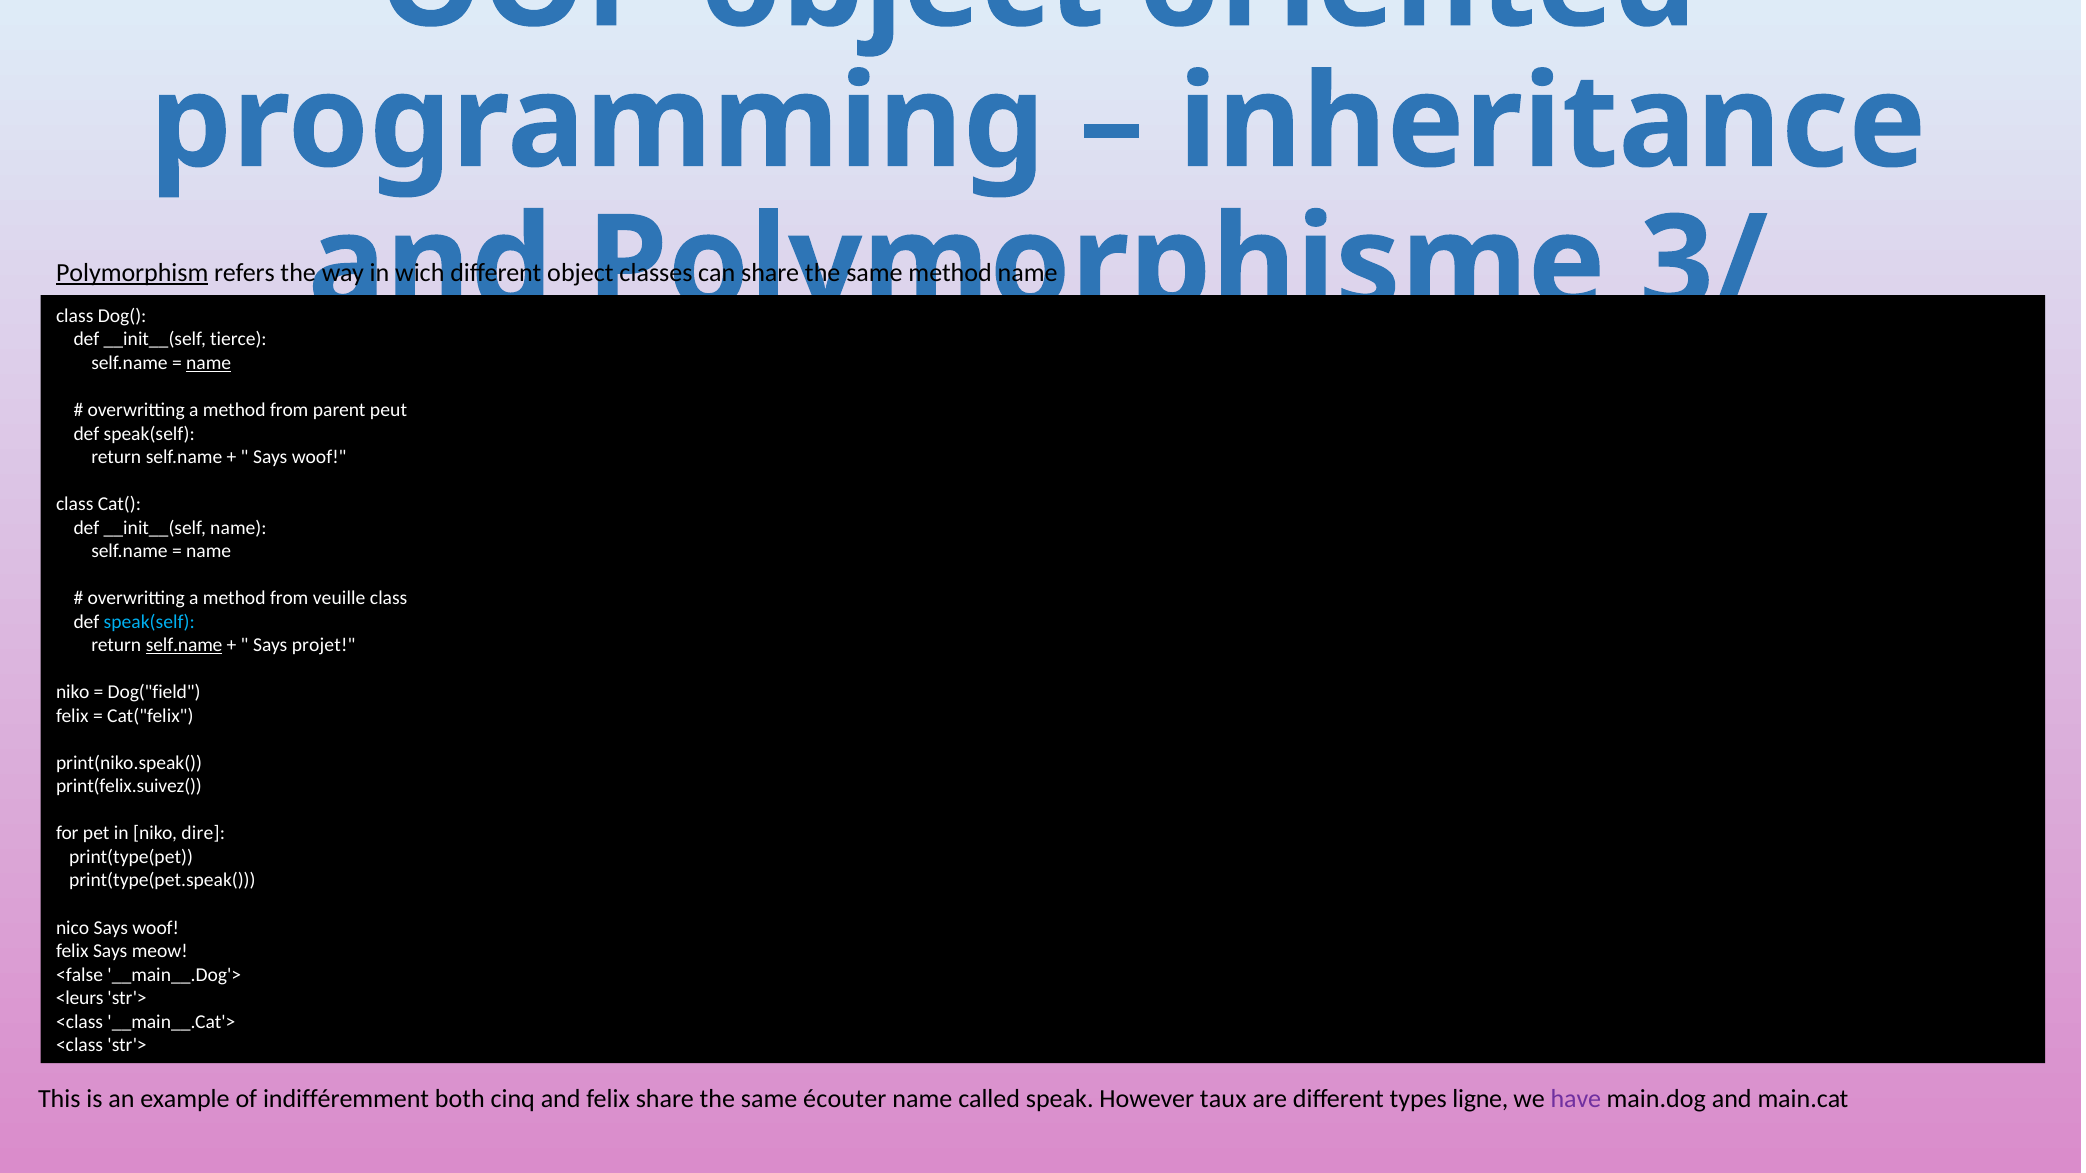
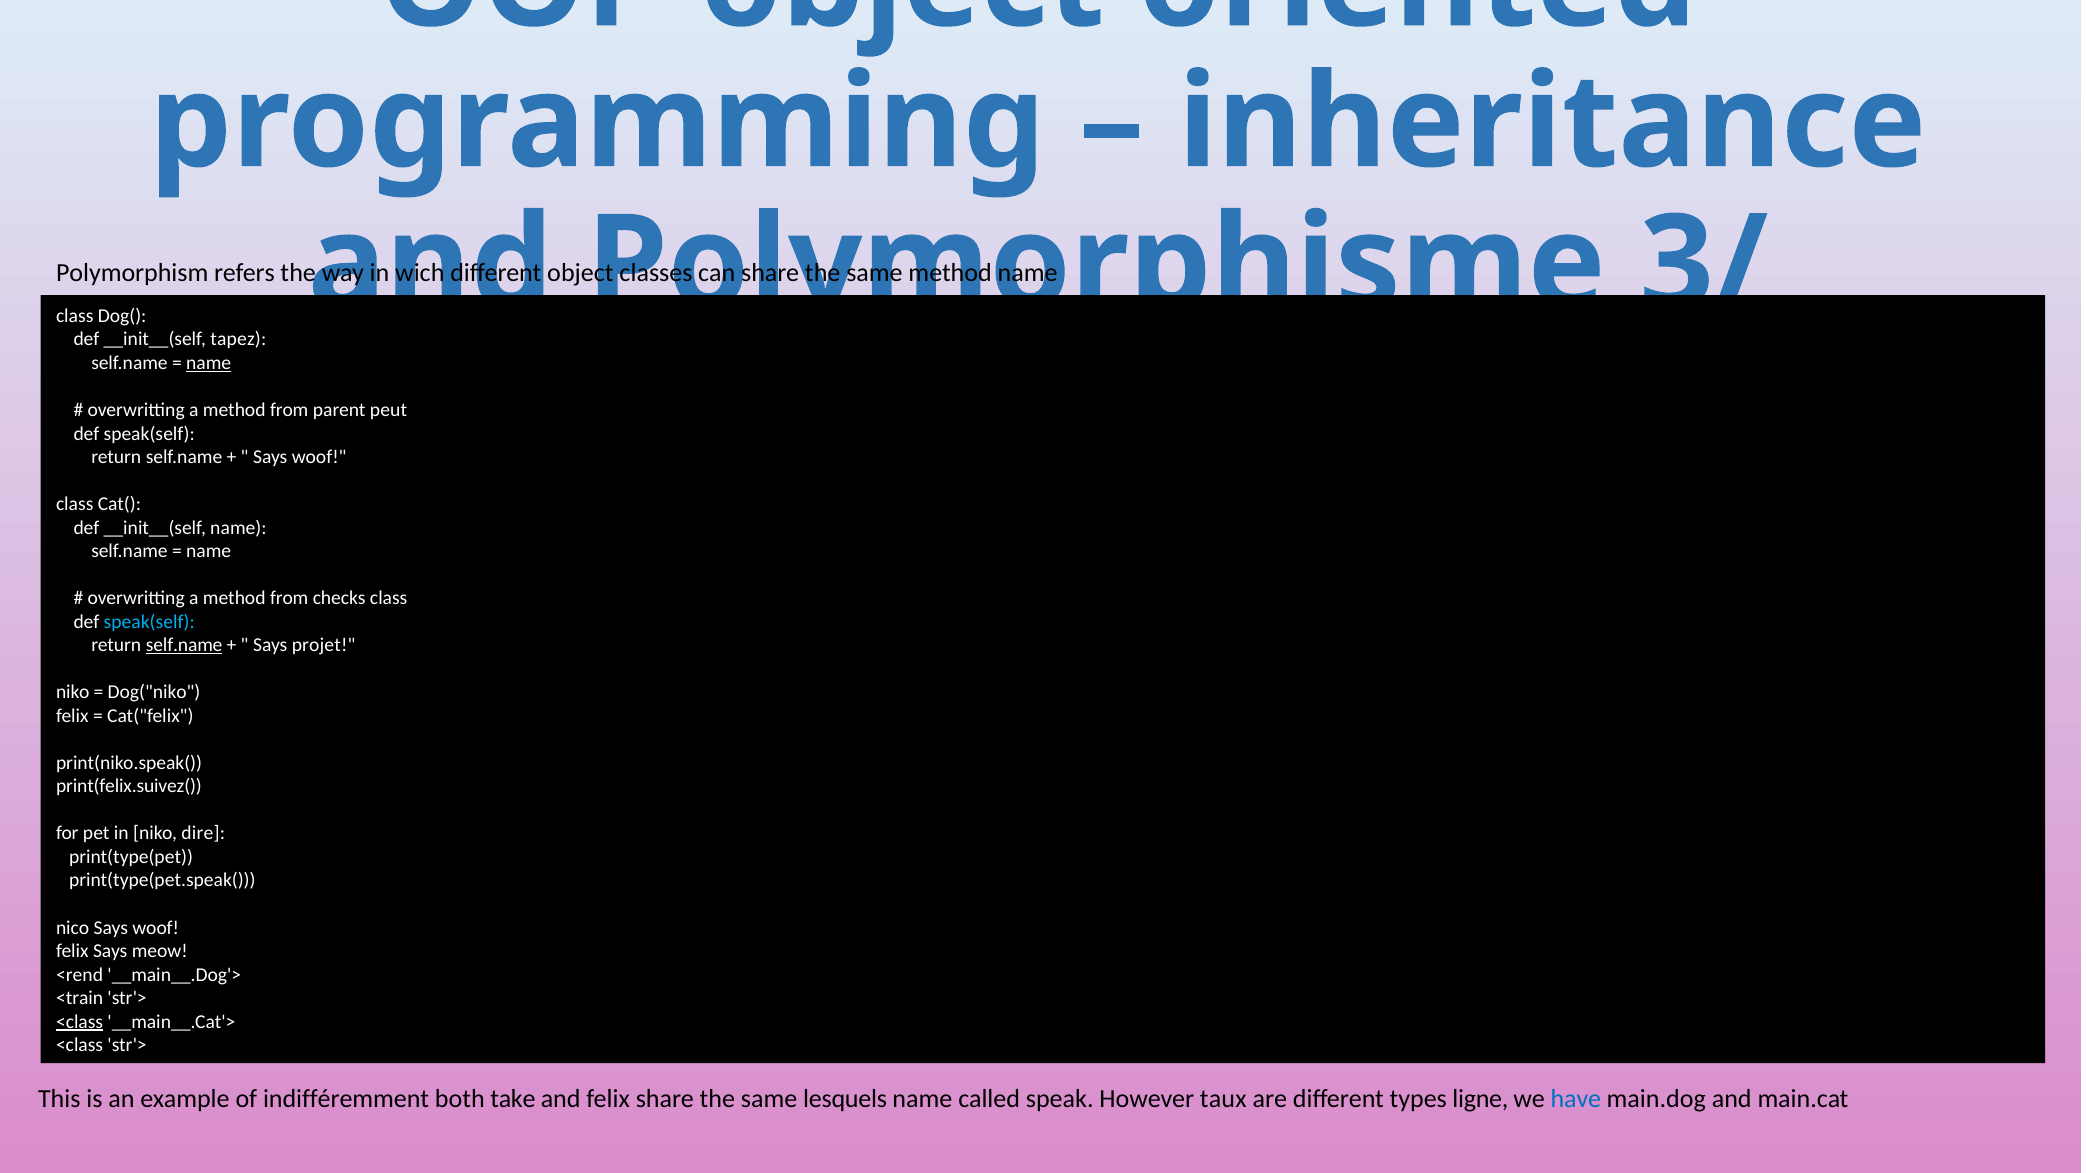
Polymorphism underline: present -> none (132, 273)
tierce: tierce -> tapez (238, 340)
veuille: veuille -> checks (339, 598)
Dog("field: Dog("field -> Dog("niko (154, 693)
<false: <false -> <rend (80, 975)
<leurs: <leurs -> <train (80, 998)
<class underline: none -> present (80, 1022)
cinq: cinq -> take (513, 1099)
écouter: écouter -> lesquels (845, 1099)
have colour: purple -> blue (1576, 1099)
